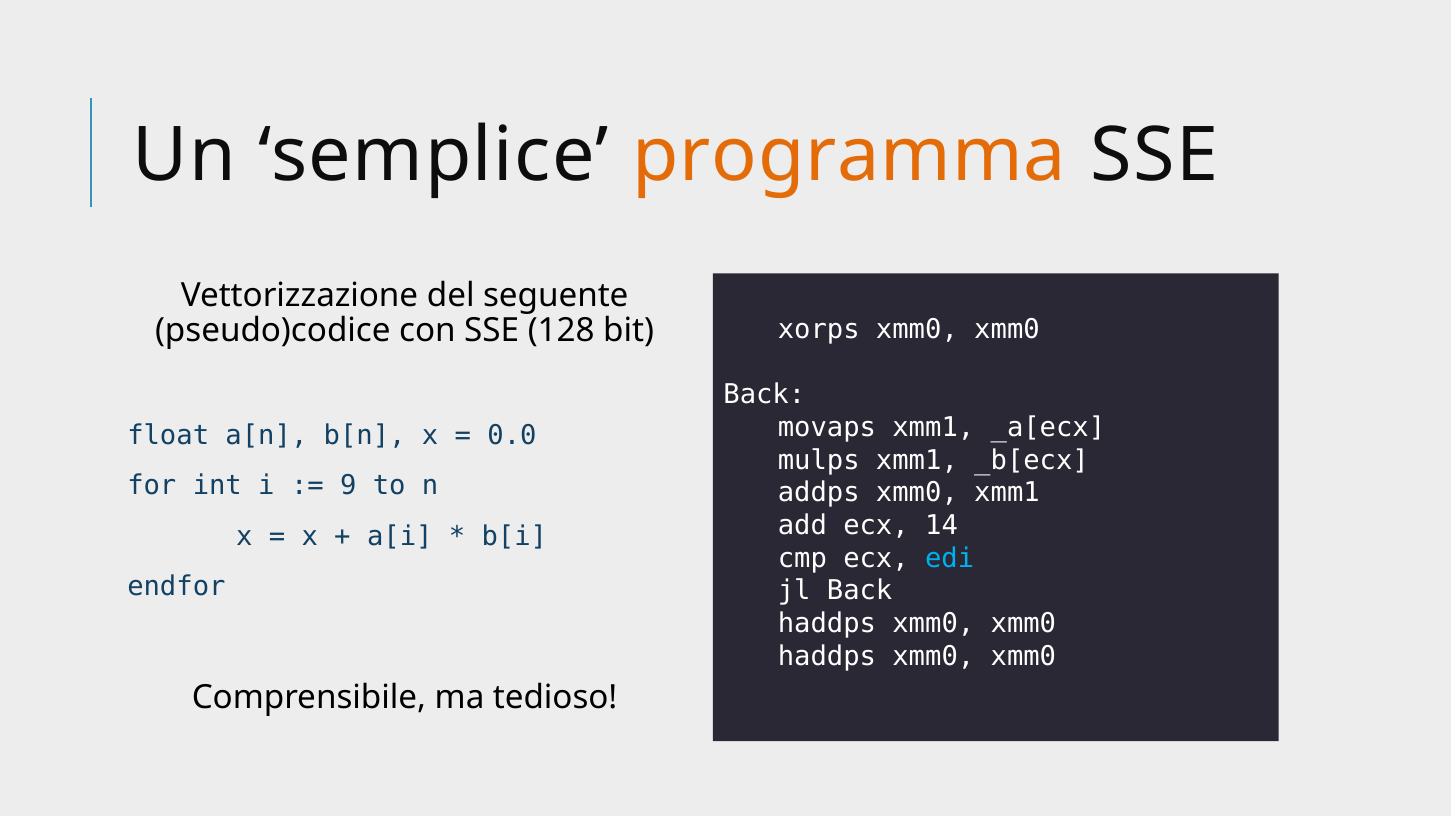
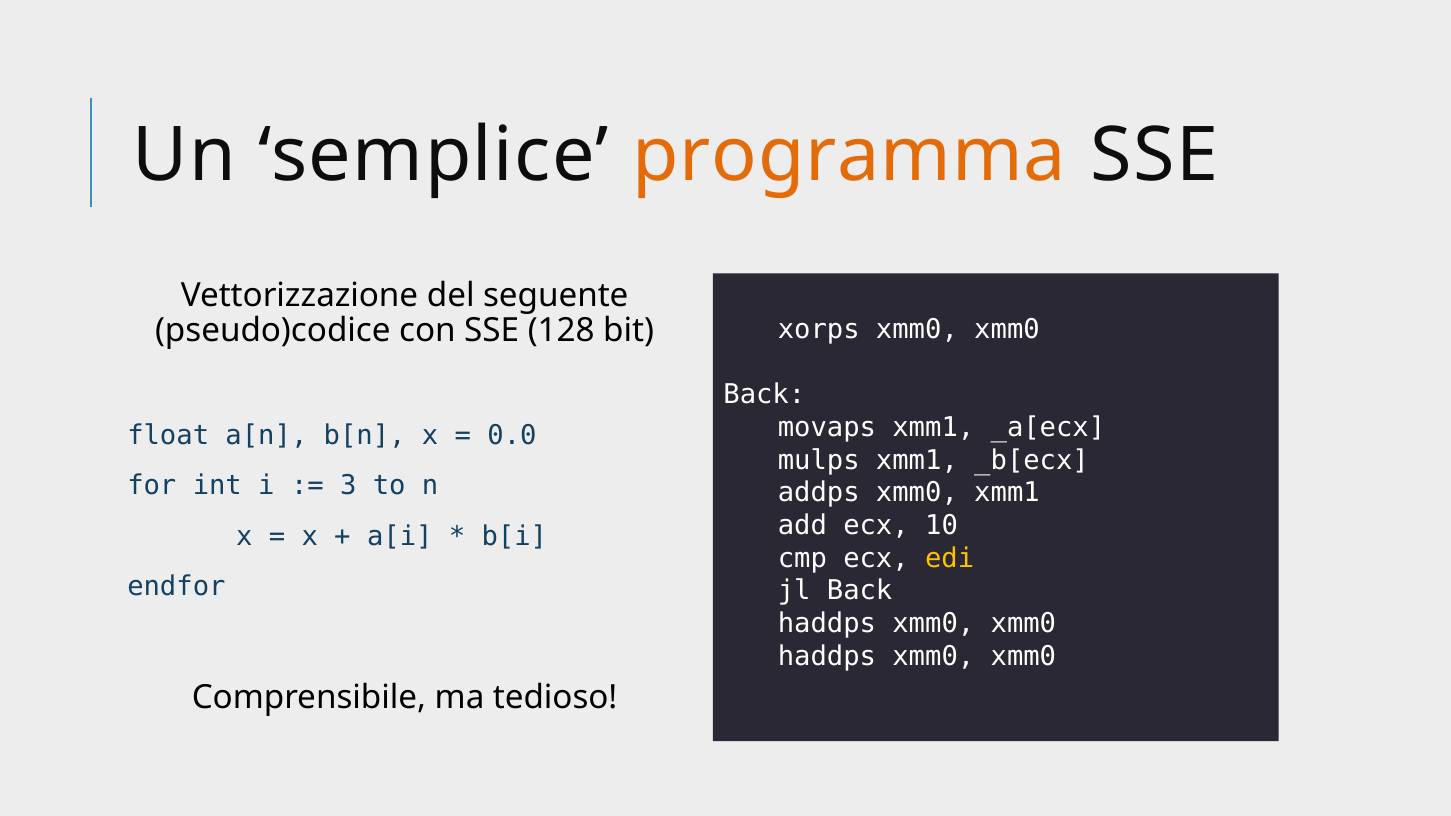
9: 9 -> 3 (348, 486)
14: 14 -> 10 (941, 526)
edi colour: light blue -> yellow (950, 558)
